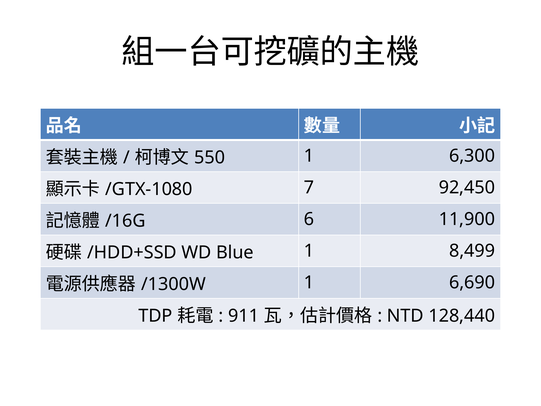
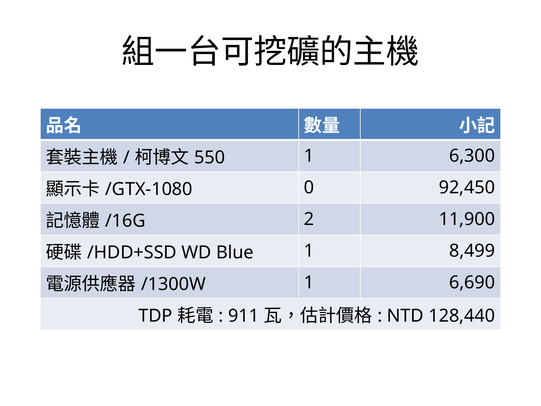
7: 7 -> 0 (309, 188)
6: 6 -> 2 (309, 219)
